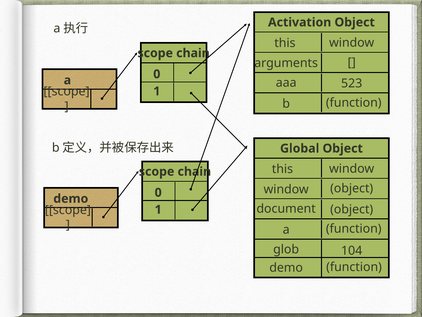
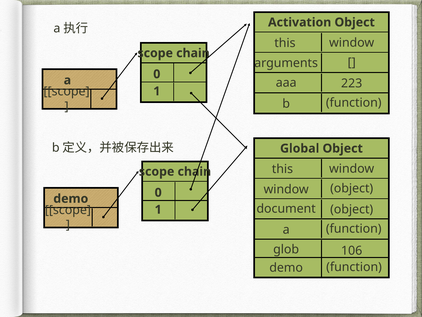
523: 523 -> 223 (352, 83)
104: 104 -> 106 (352, 251)
